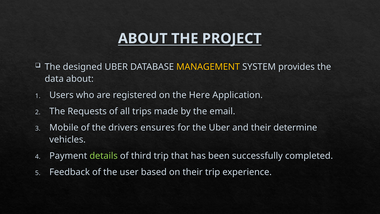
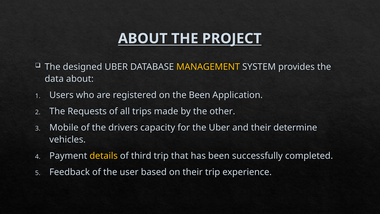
the Here: Here -> Been (200, 95)
email: email -> other (222, 111)
ensures: ensures -> capacity (158, 127)
details colour: light green -> yellow (104, 156)
